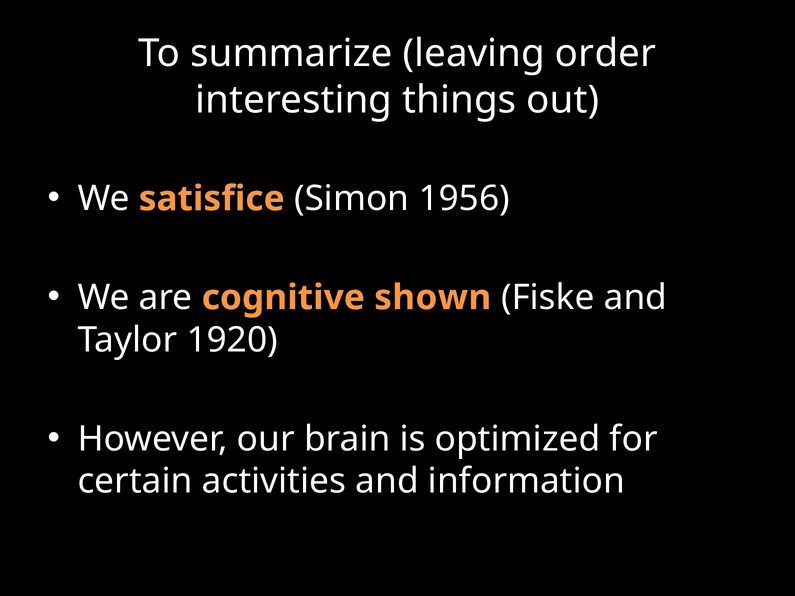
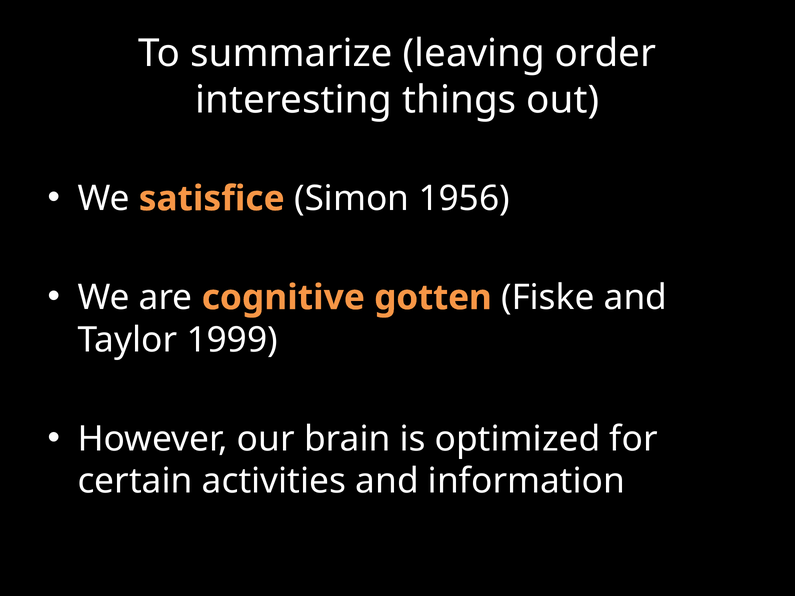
shown: shown -> gotten (433, 298)
1920: 1920 -> 1999 (232, 340)
